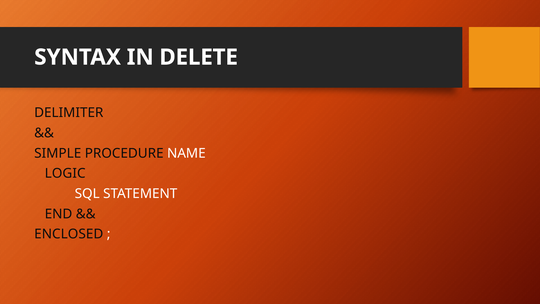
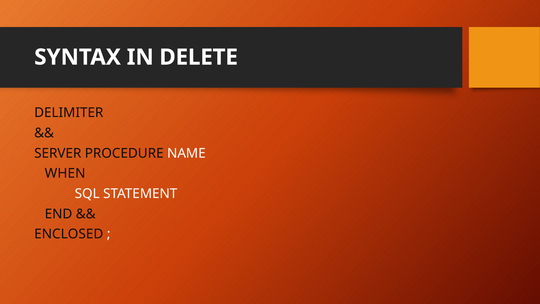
SIMPLE: SIMPLE -> SERVER (58, 153)
LOGIC: LOGIC -> WHEN (65, 173)
